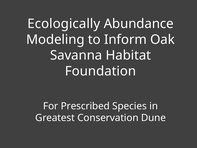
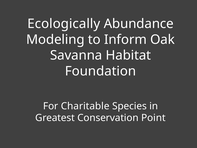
Prescribed: Prescribed -> Charitable (85, 106)
Dune: Dune -> Point (153, 118)
